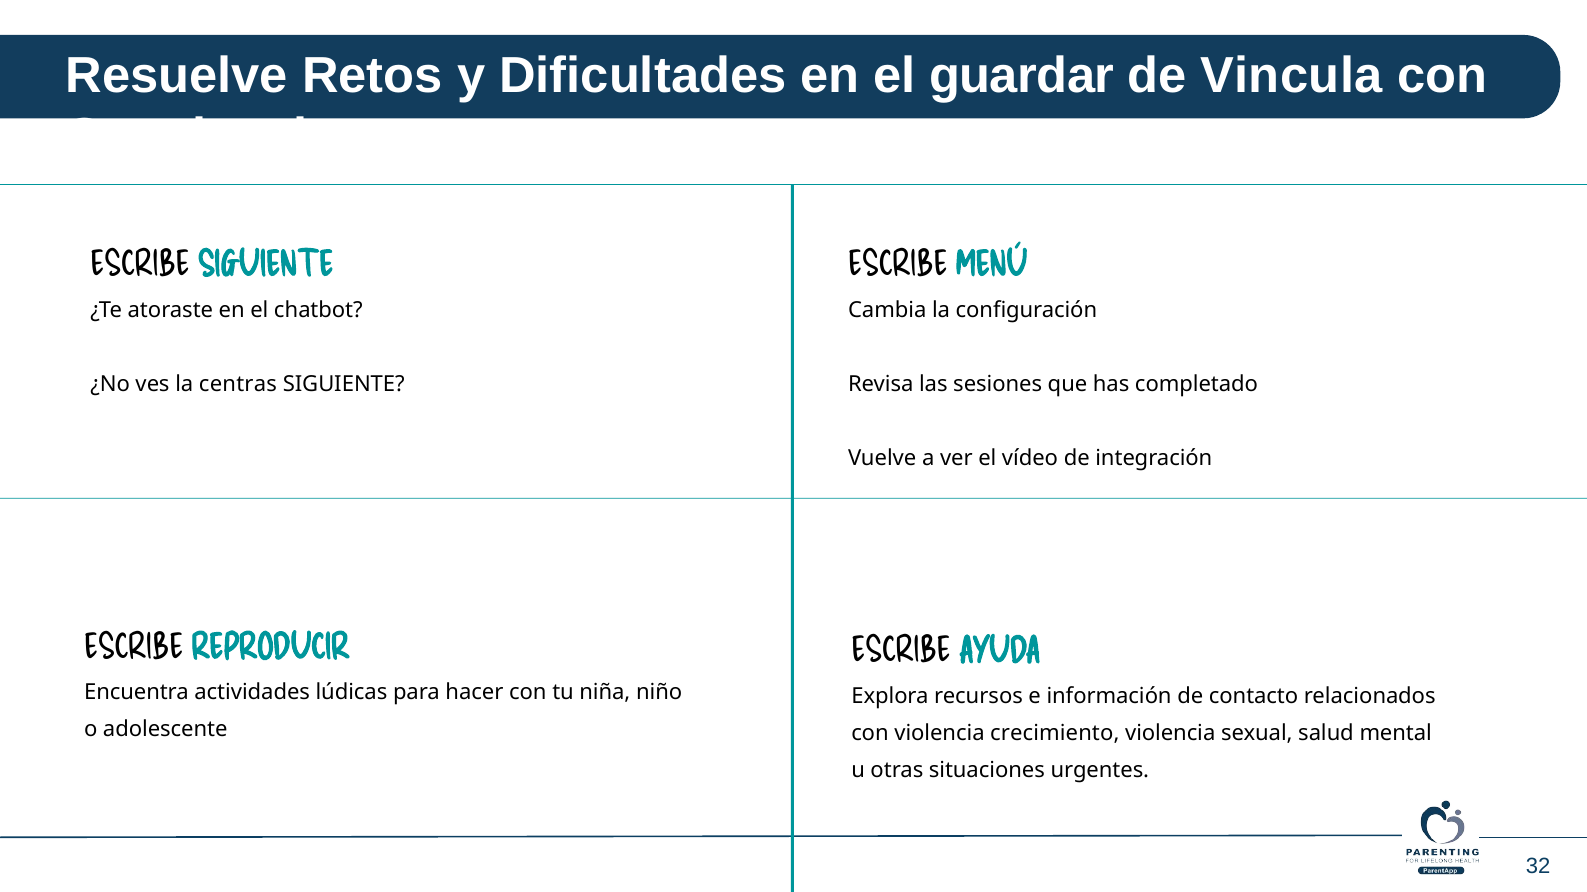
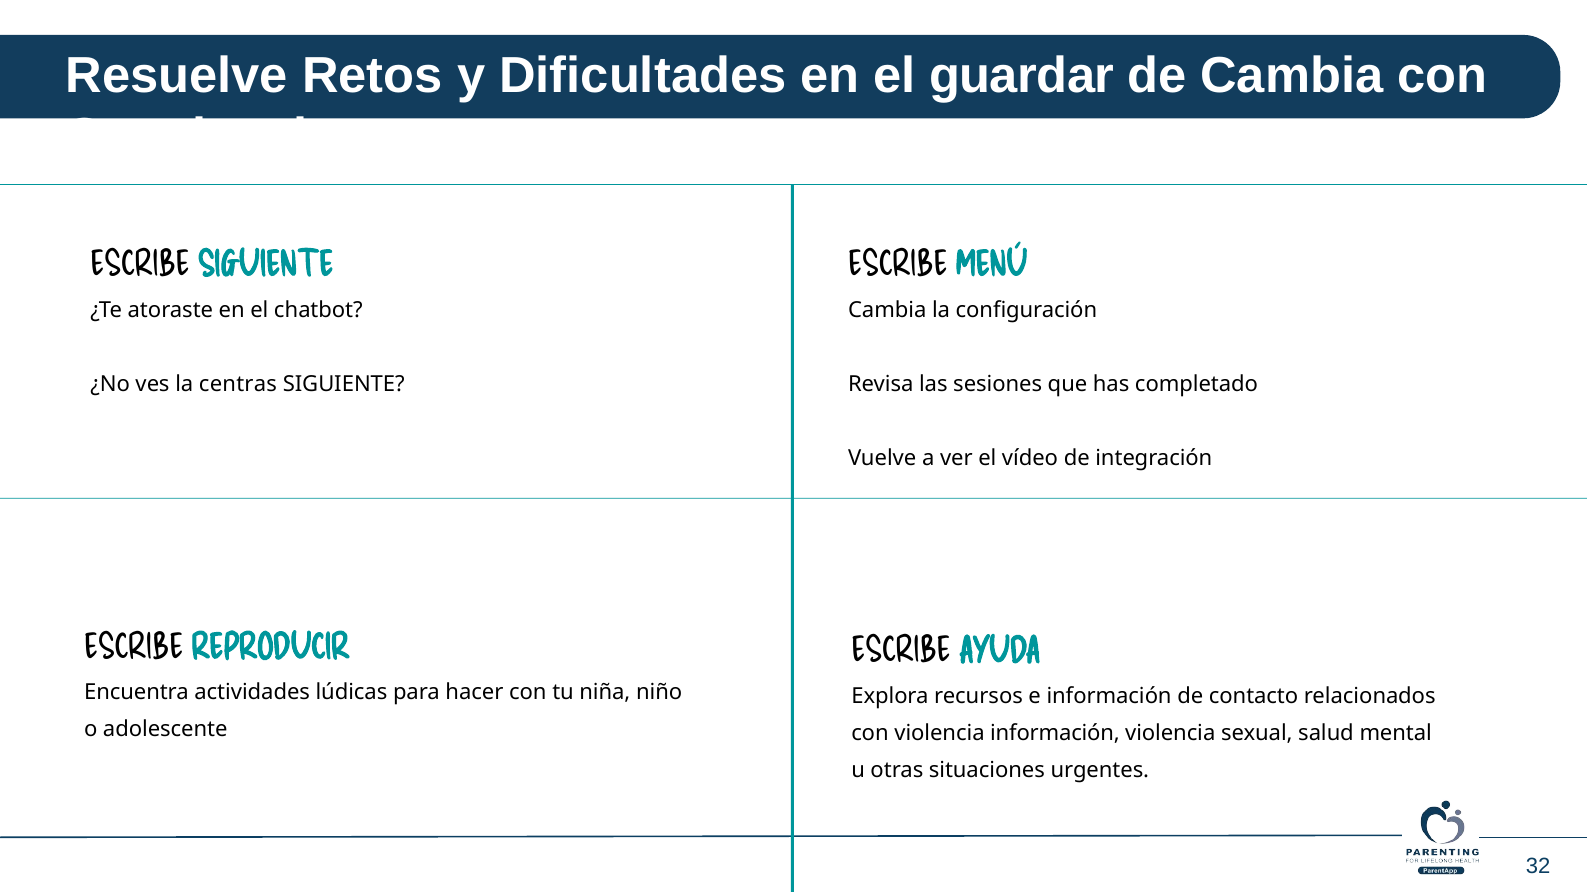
de Vincula: Vincula -> Cambia (1292, 76)
violencia crecimiento: crecimiento -> información (1055, 734)
